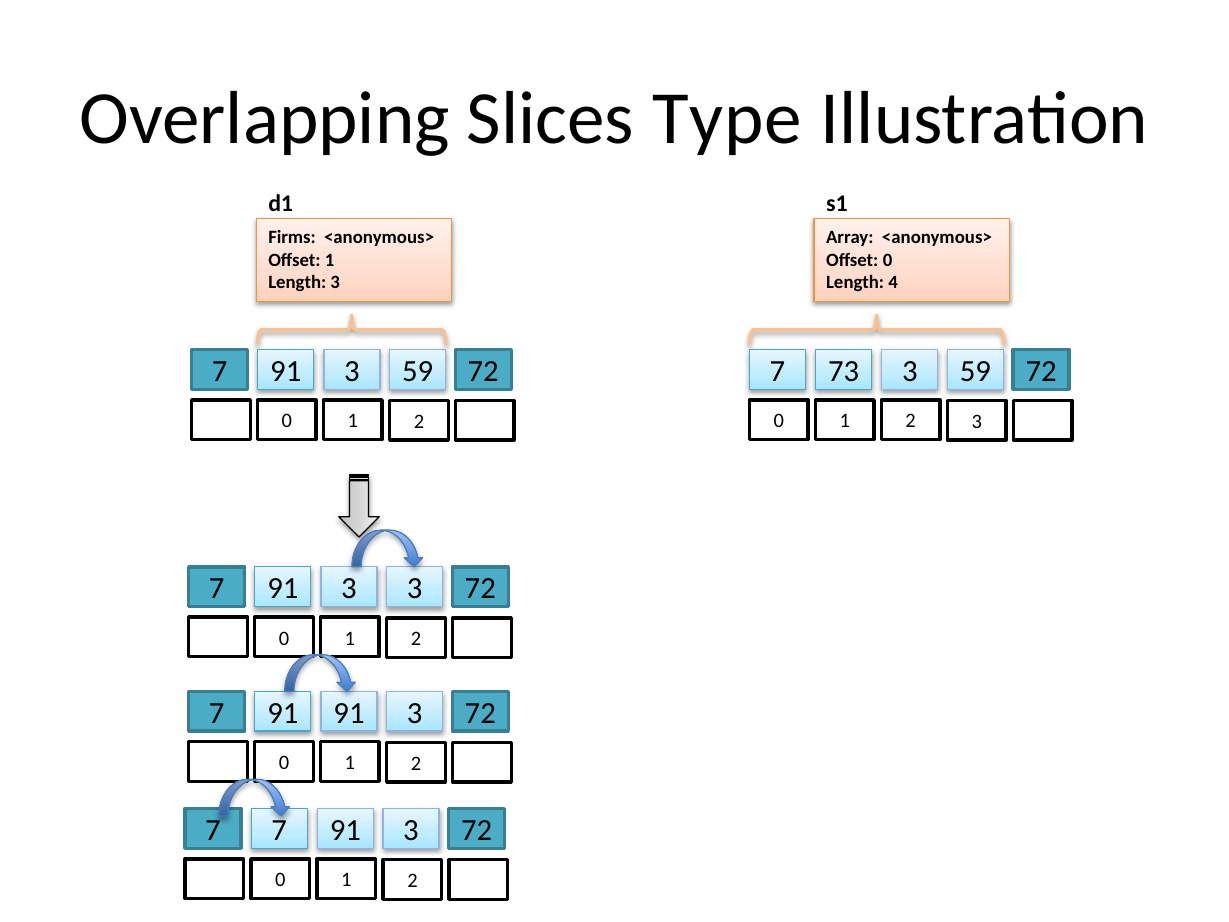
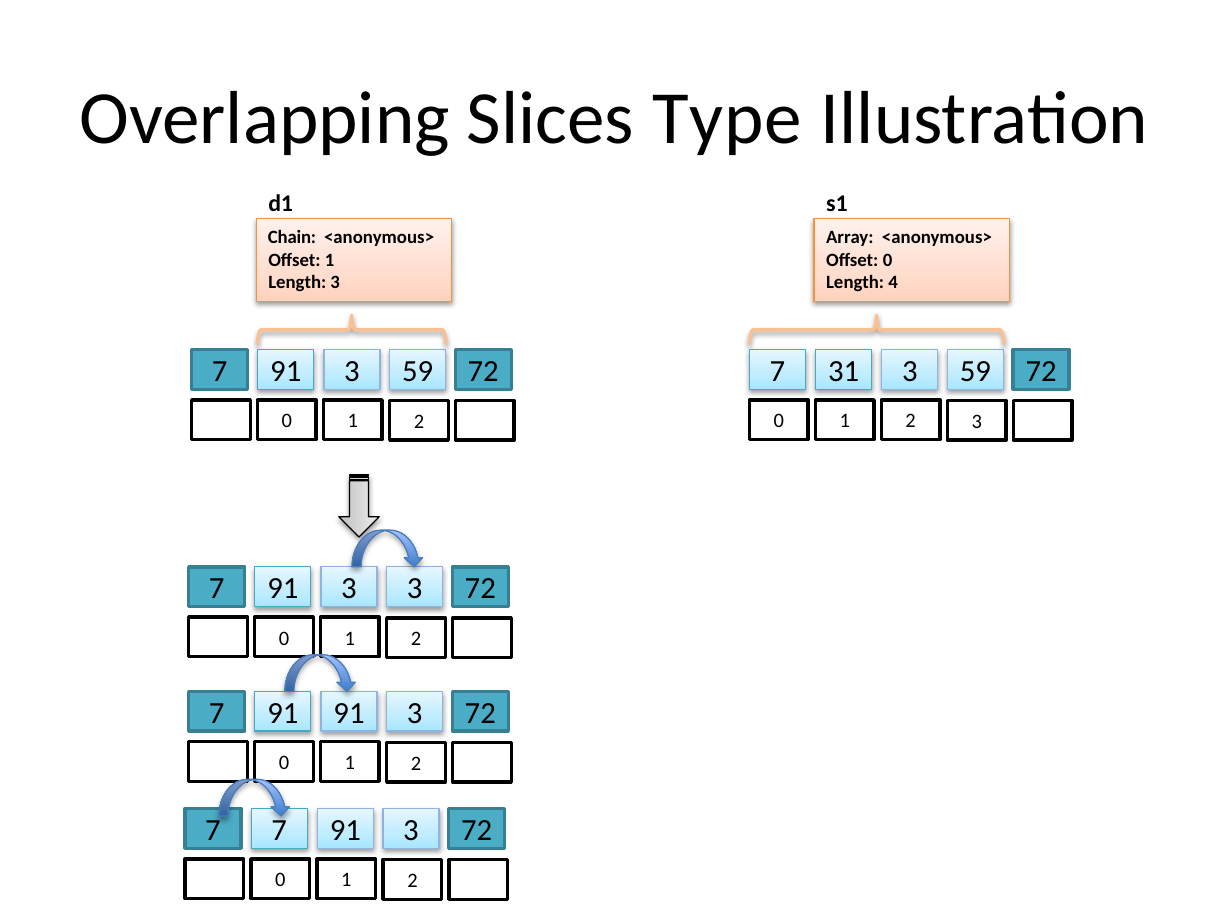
Firms: Firms -> Chain (292, 238)
73: 73 -> 31 (844, 371)
